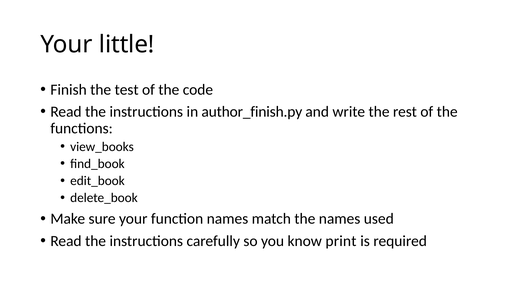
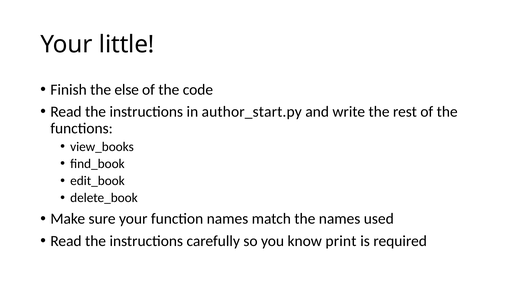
test: test -> else (127, 90)
author_finish.py: author_finish.py -> author_start.py (252, 112)
